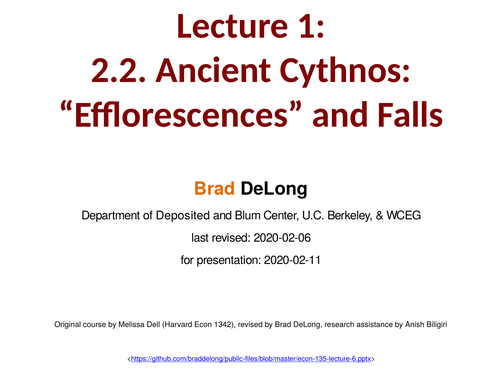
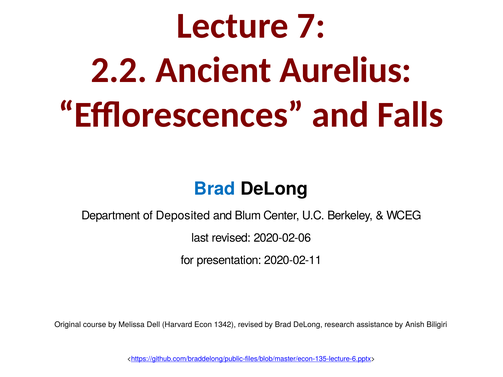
1: 1 -> 7 (311, 26)
Cythnos: Cythnos -> Aurelius (346, 70)
Brad colour: orange -> blue (215, 189)
